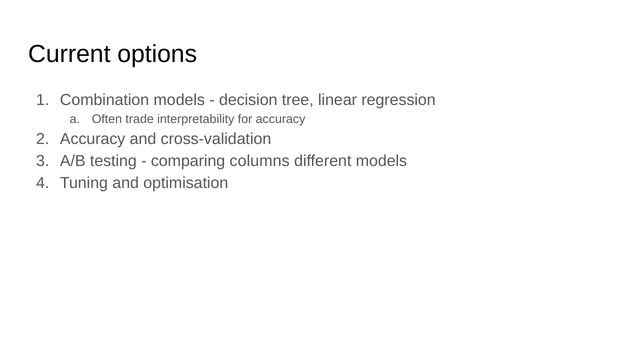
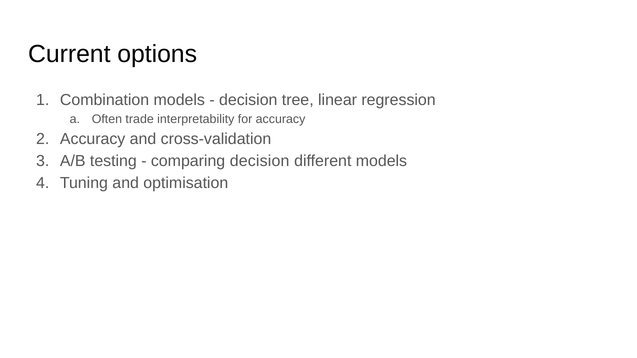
comparing columns: columns -> decision (260, 161)
